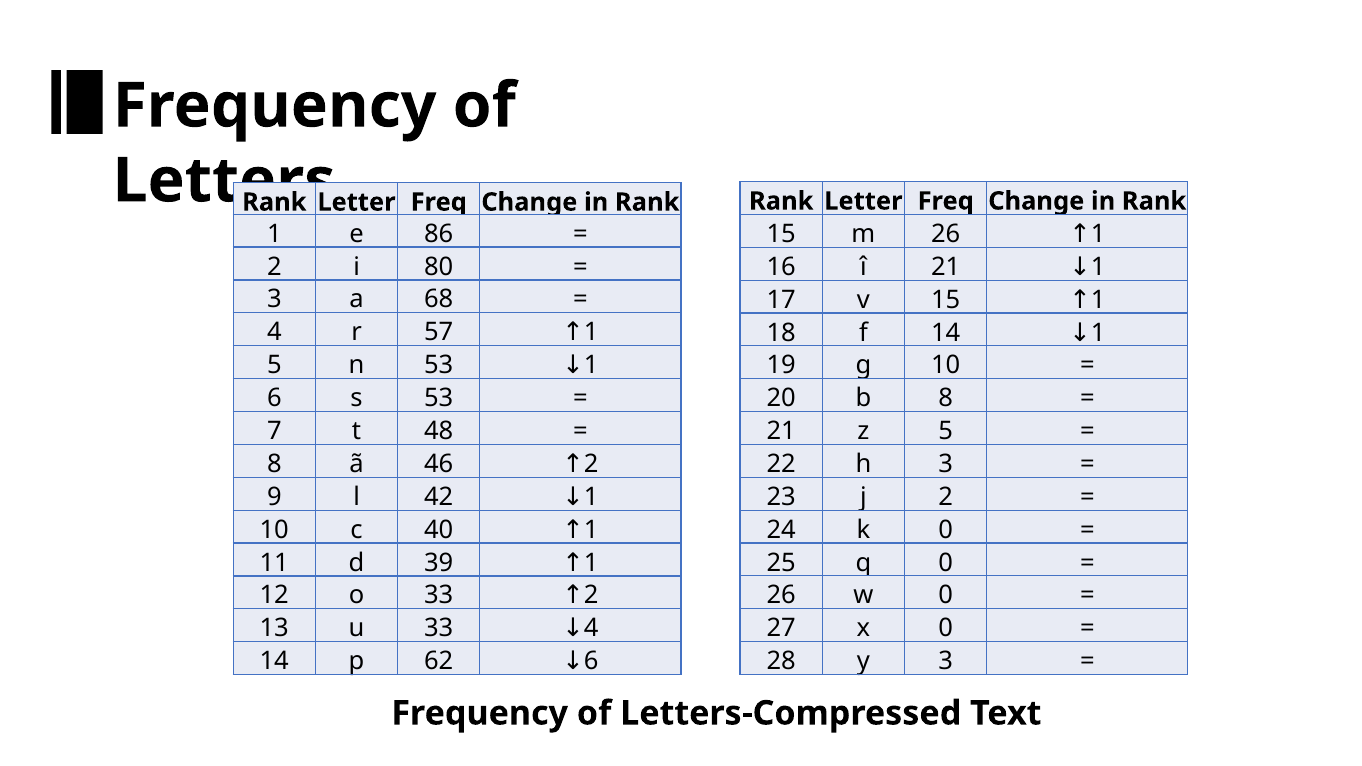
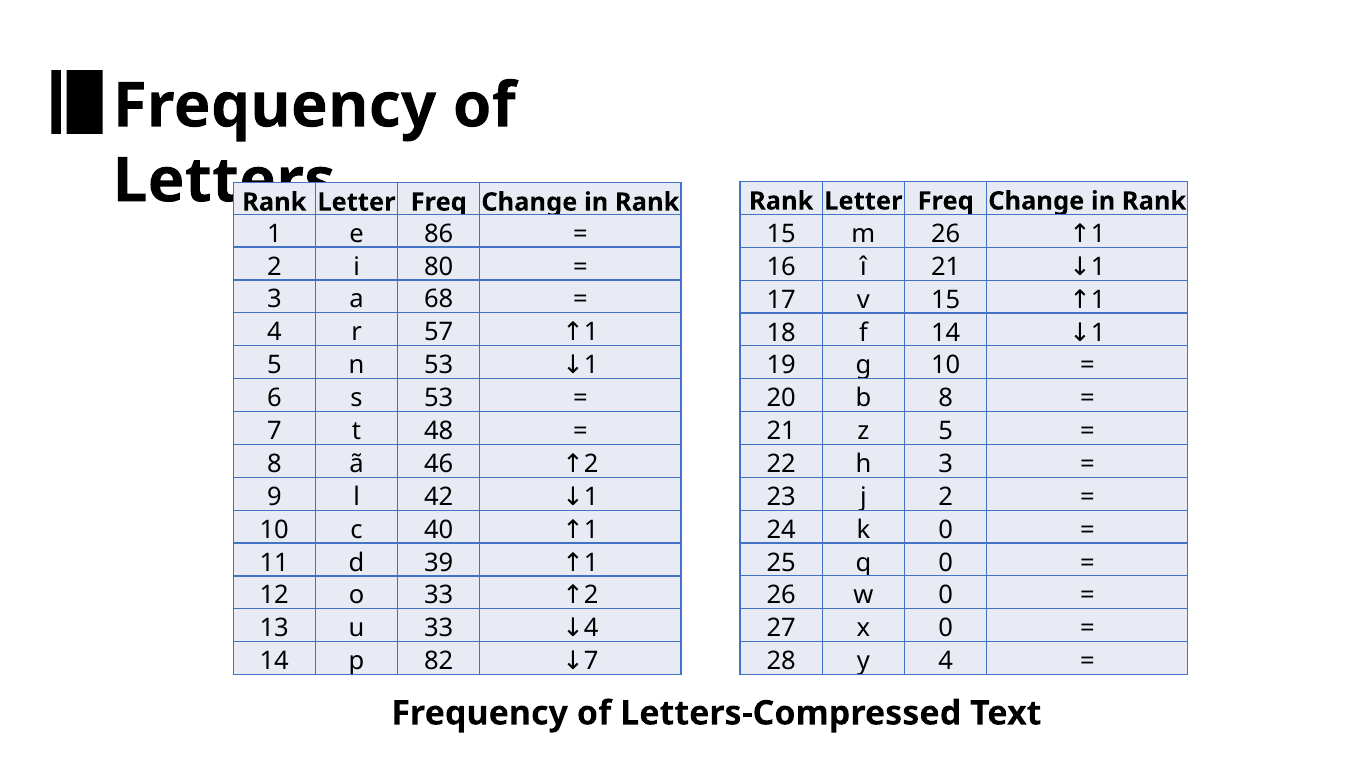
y 3: 3 -> 4 (946, 661)
62: 62 -> 82 (439, 661)
6: 6 -> 7 (591, 661)
